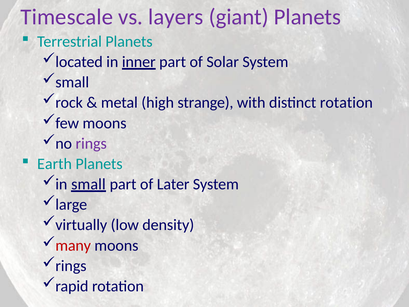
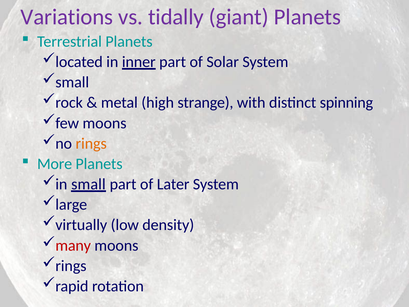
Timescale: Timescale -> Variations (67, 17)
layers: layers -> tidally (176, 17)
distinct rotation: rotation -> spinning (346, 103)
rings colour: purple -> orange (91, 143)
Earth: Earth -> More (55, 164)
